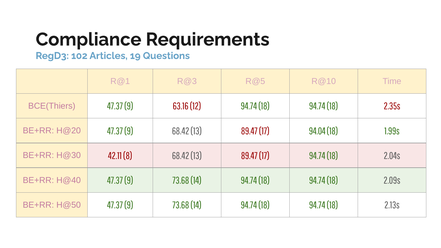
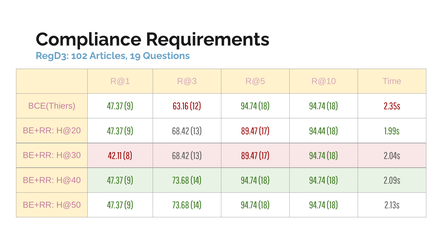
94.04: 94.04 -> 94.44 (317, 131)
